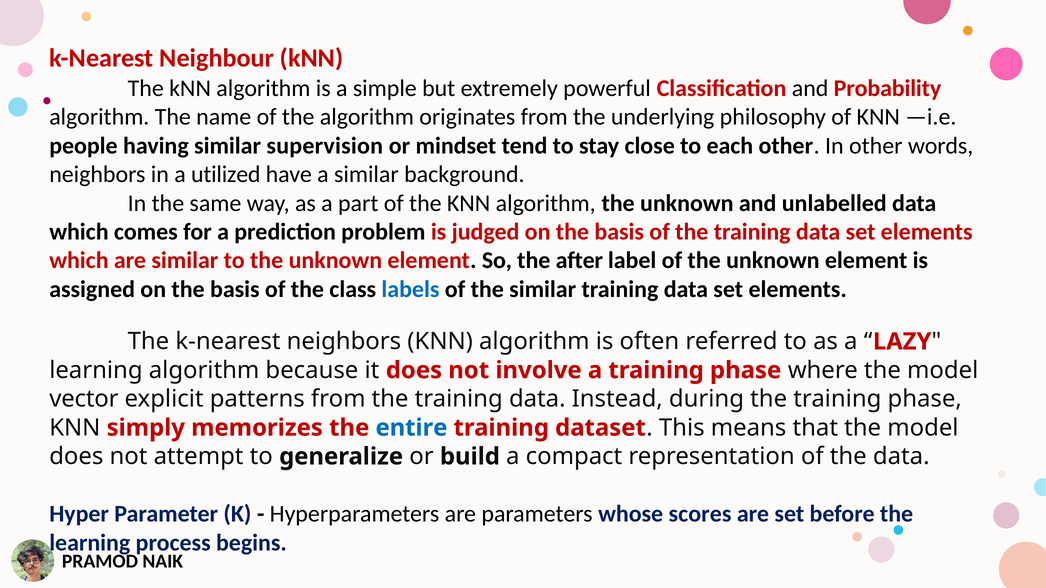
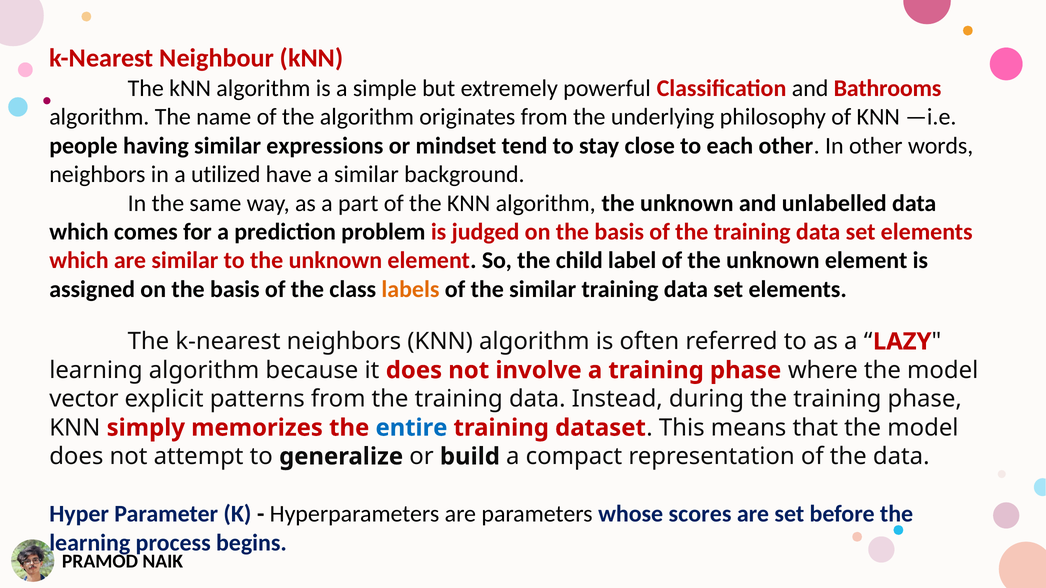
Probability: Probability -> Bathrooms (888, 88)
supervision: supervision -> expressions (325, 146)
after: after -> child (579, 261)
labels colour: blue -> orange (410, 289)
